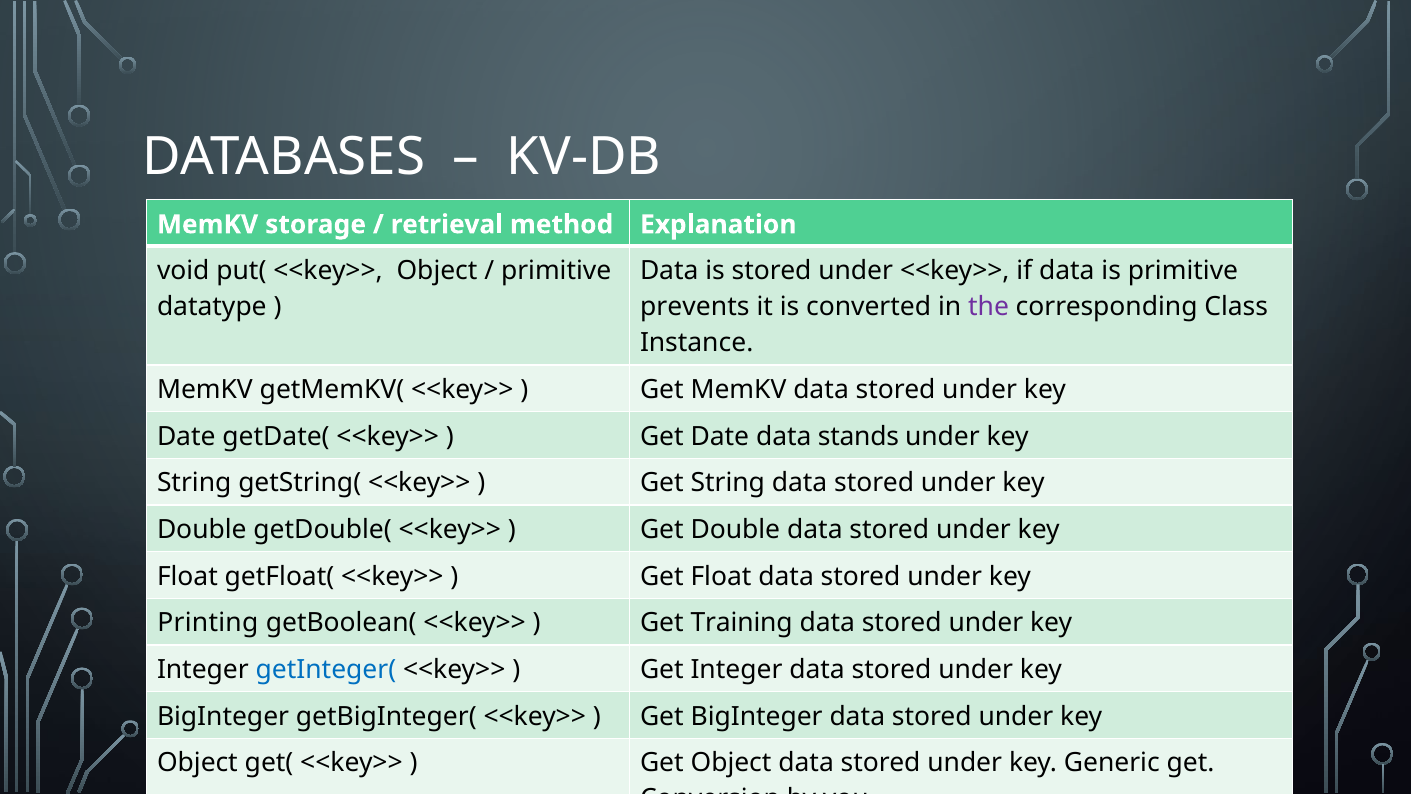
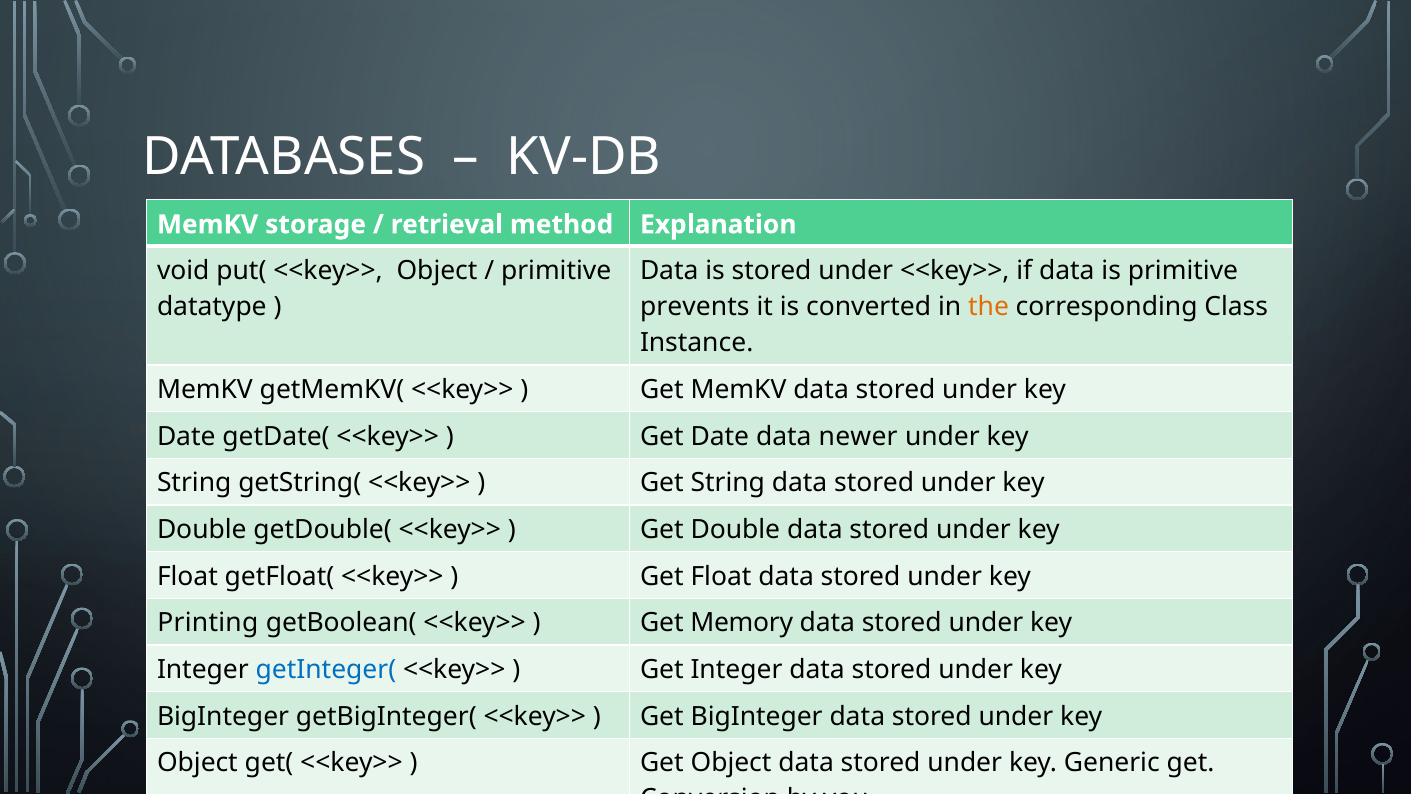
the colour: purple -> orange (989, 307)
stands: stands -> newer (858, 436)
Training: Training -> Memory (742, 623)
